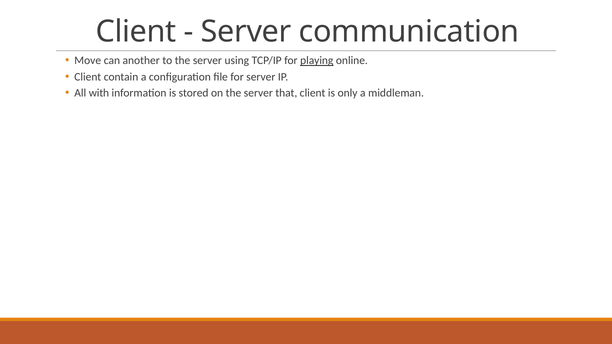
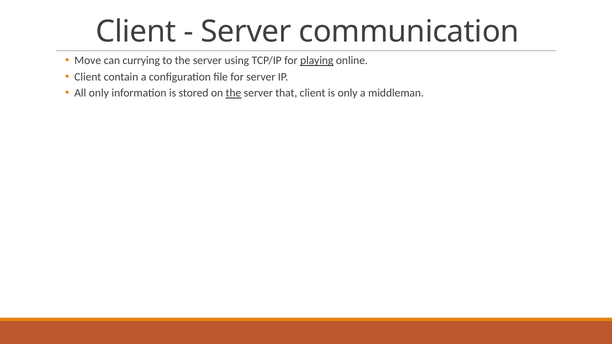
another: another -> currying (141, 61)
All with: with -> only (99, 93)
the underline: none -> present (233, 93)
